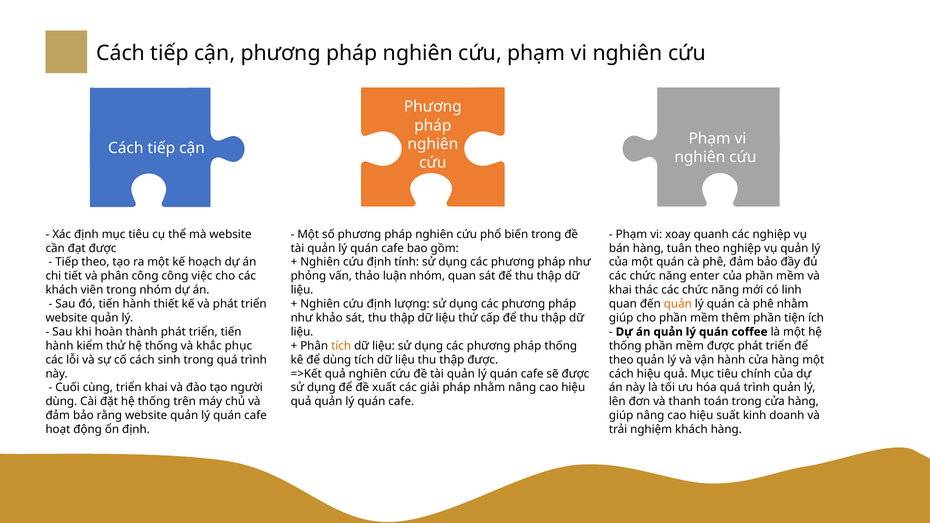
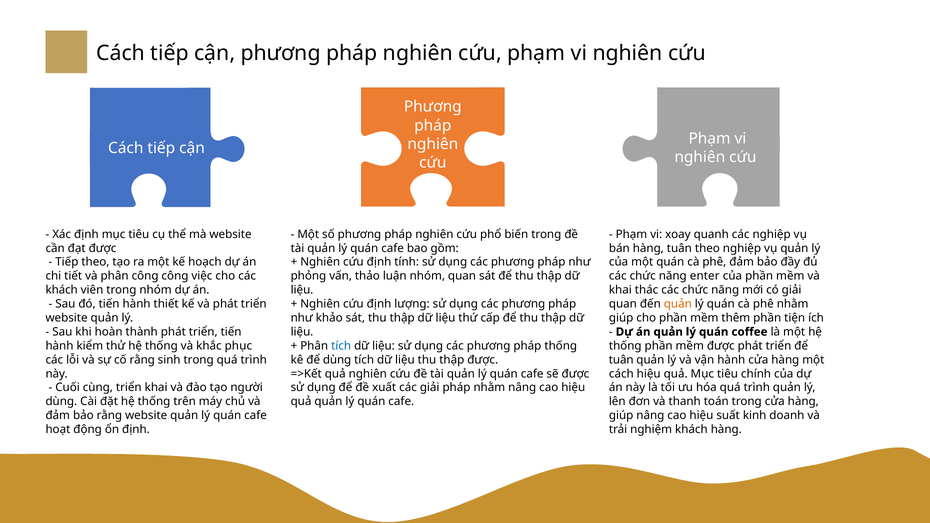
có linh: linh -> giải (792, 290)
tích colour: orange -> blue (341, 346)
cố cách: cách -> rằng (142, 360)
theo: theo -> tuân (621, 360)
